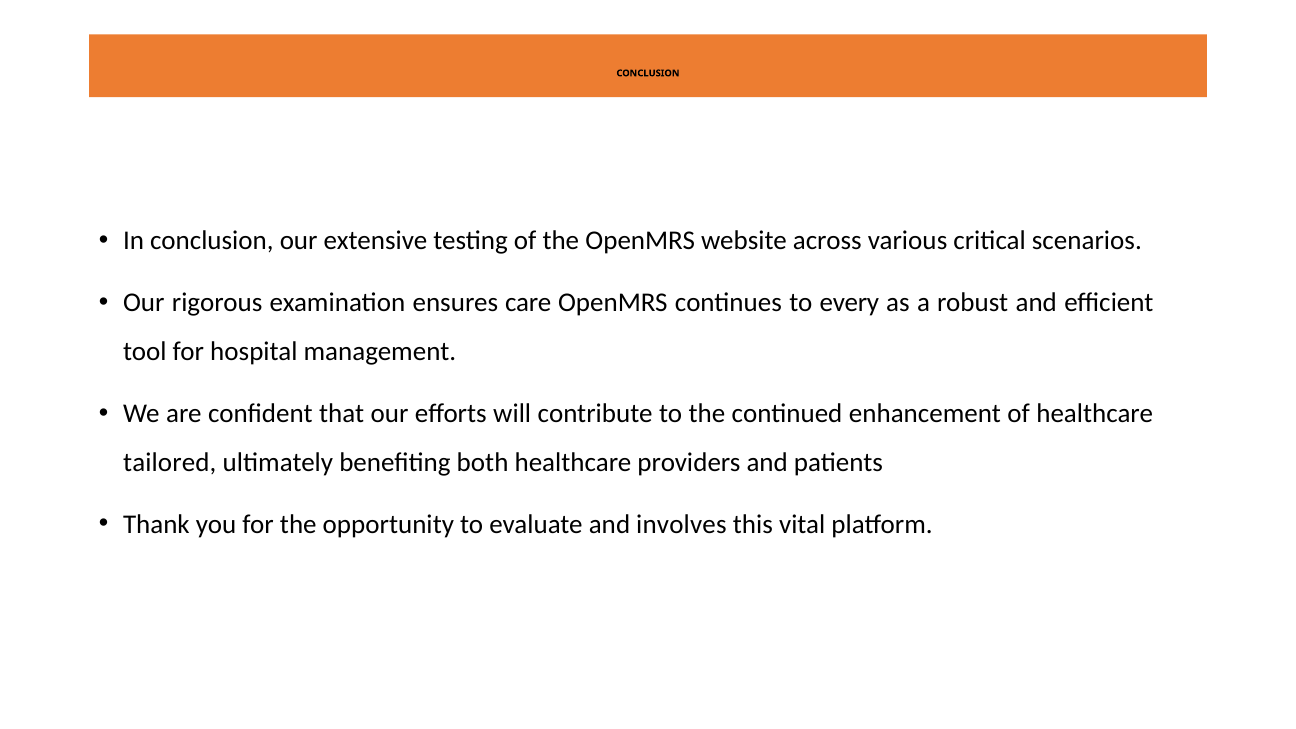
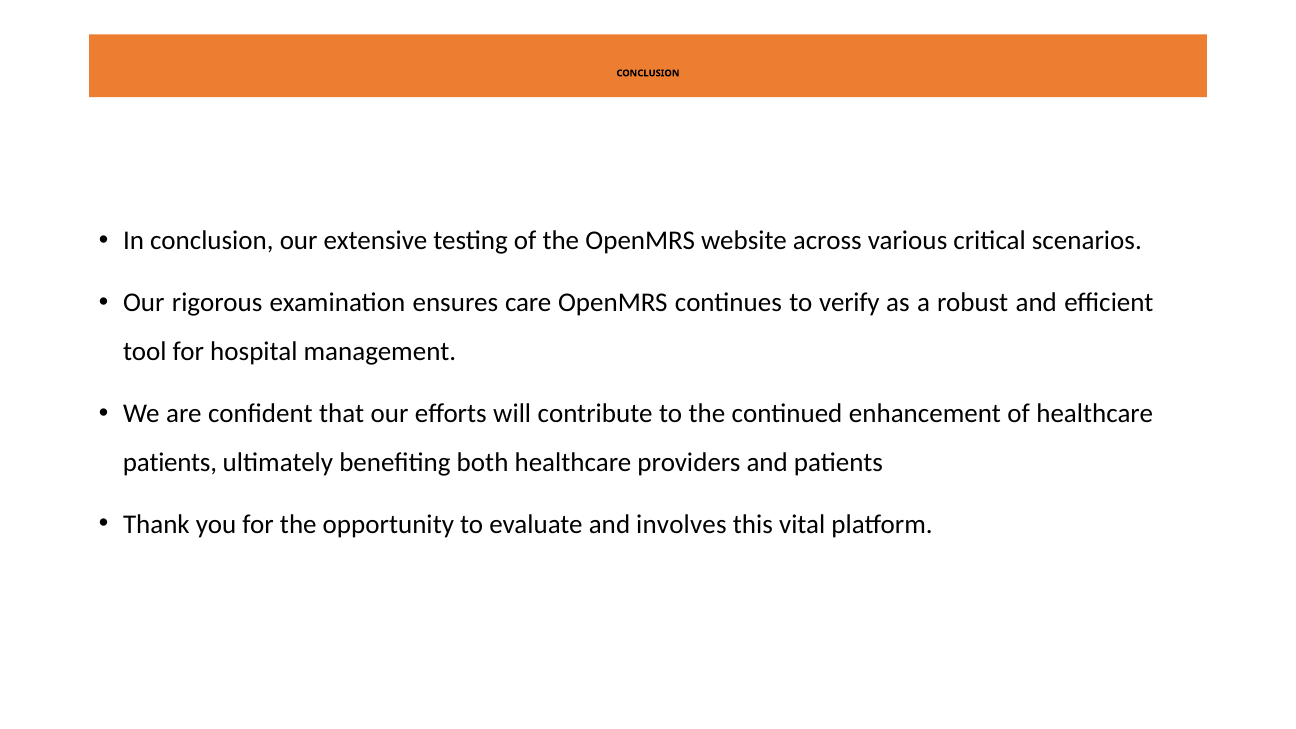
every: every -> verify (849, 303)
tailored: tailored -> patients (170, 462)
